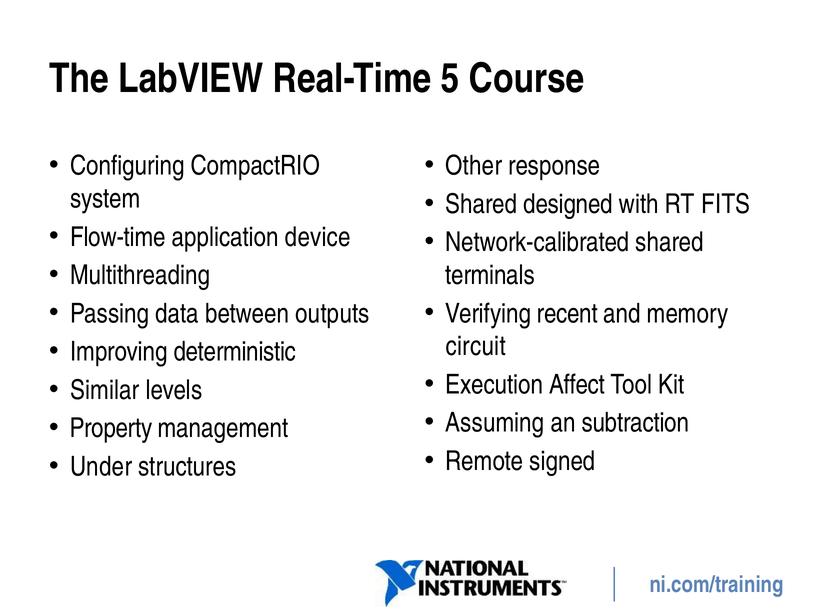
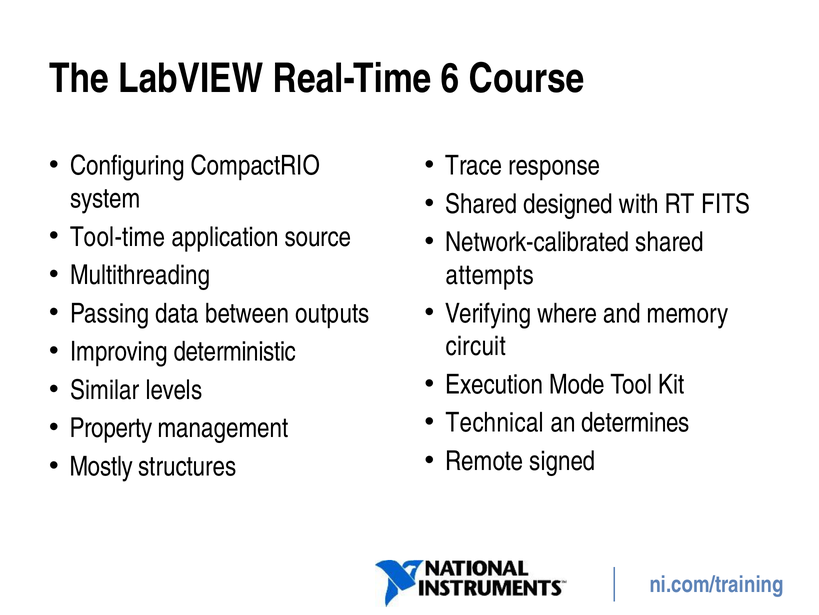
5: 5 -> 6 (450, 79)
Other: Other -> Trace (474, 166)
Flow-time: Flow-time -> Tool-time (118, 237)
device: device -> source (318, 237)
terminals: terminals -> attempts (490, 275)
recent: recent -> where (567, 313)
Affect: Affect -> Mode (577, 384)
Assuming: Assuming -> Technical (495, 422)
subtraction: subtraction -> determines (635, 422)
Under: Under -> Mostly (101, 466)
